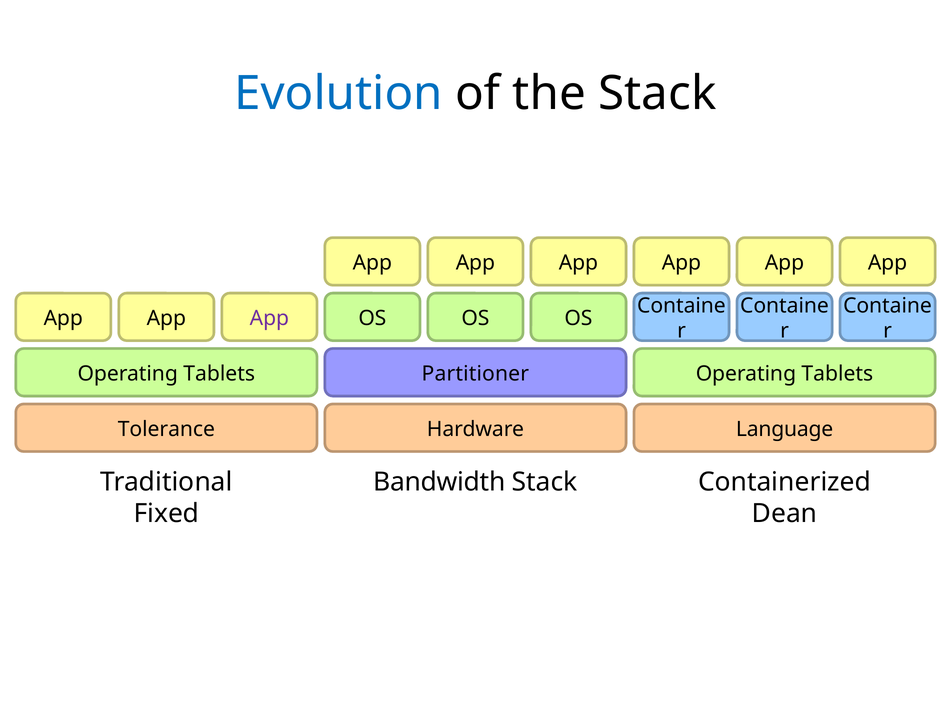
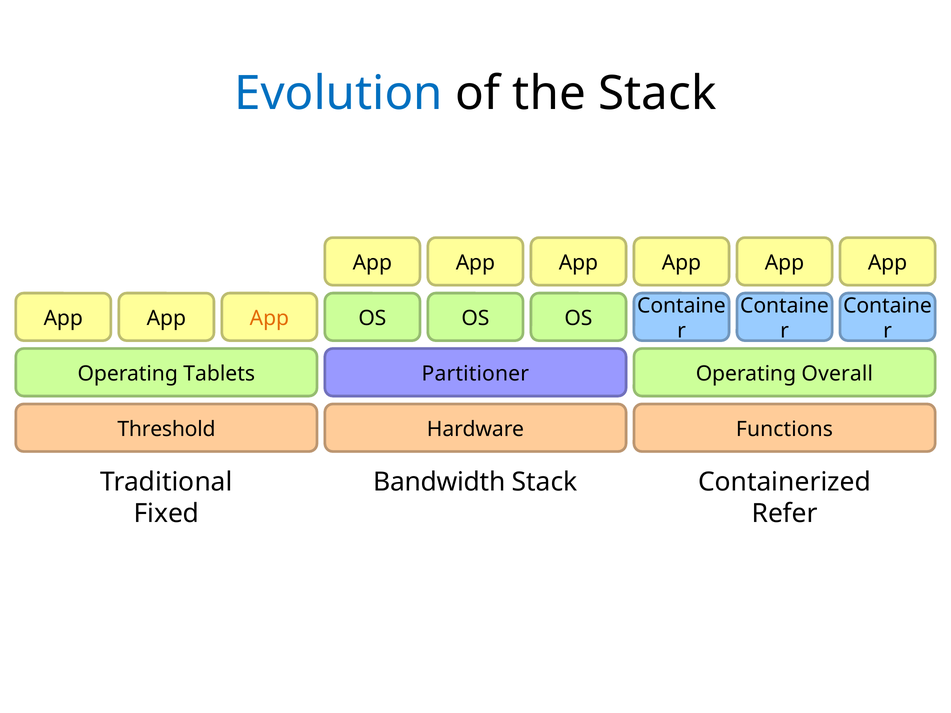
App colour: purple -> orange (269, 318)
Tablets: Tablets -> Overall (837, 374)
Tolerance: Tolerance -> Threshold (166, 429)
Language: Language -> Functions (784, 429)
Dean: Dean -> Refer (785, 514)
